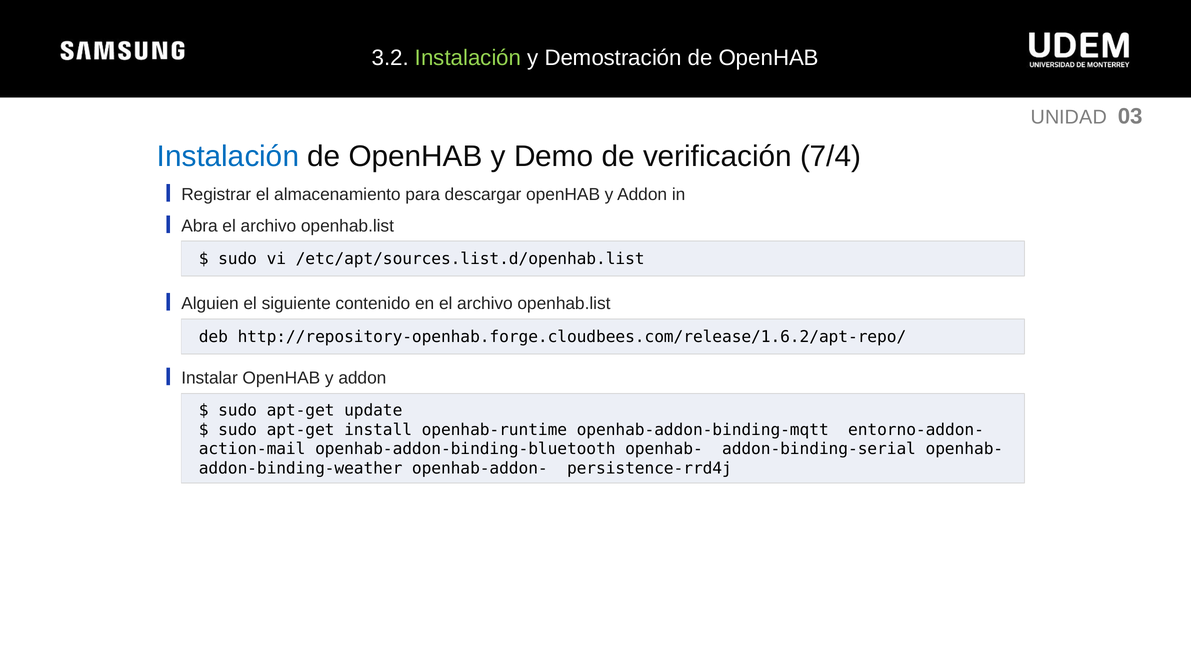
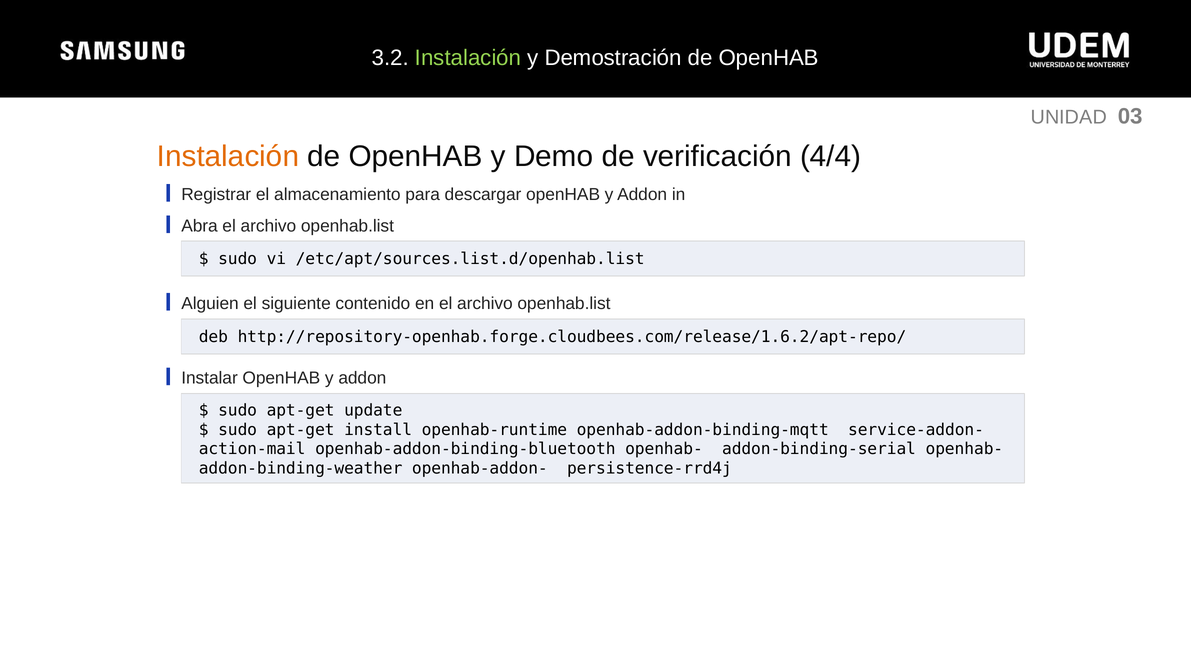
Instalación colour: blue -> orange (228, 156)
7/4: 7/4 -> 4/4 (831, 156)
entorno-addon-: entorno-addon- -> service-addon- (916, 430)
